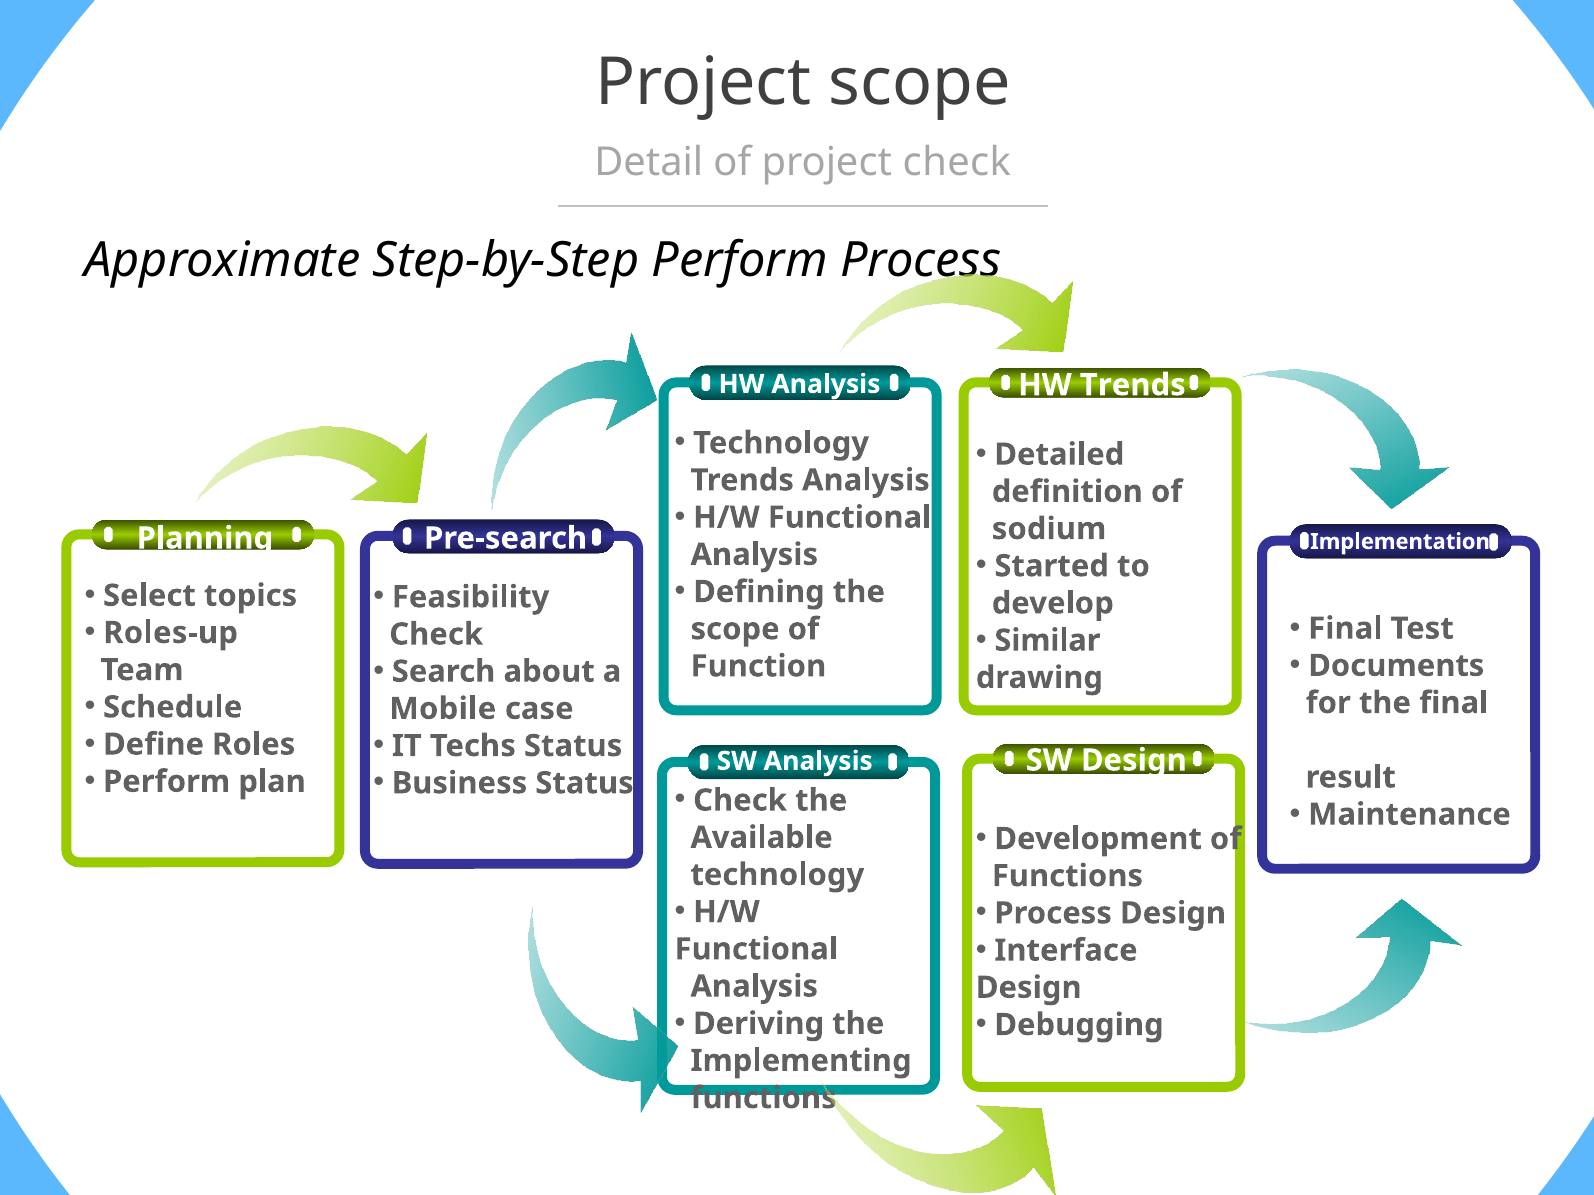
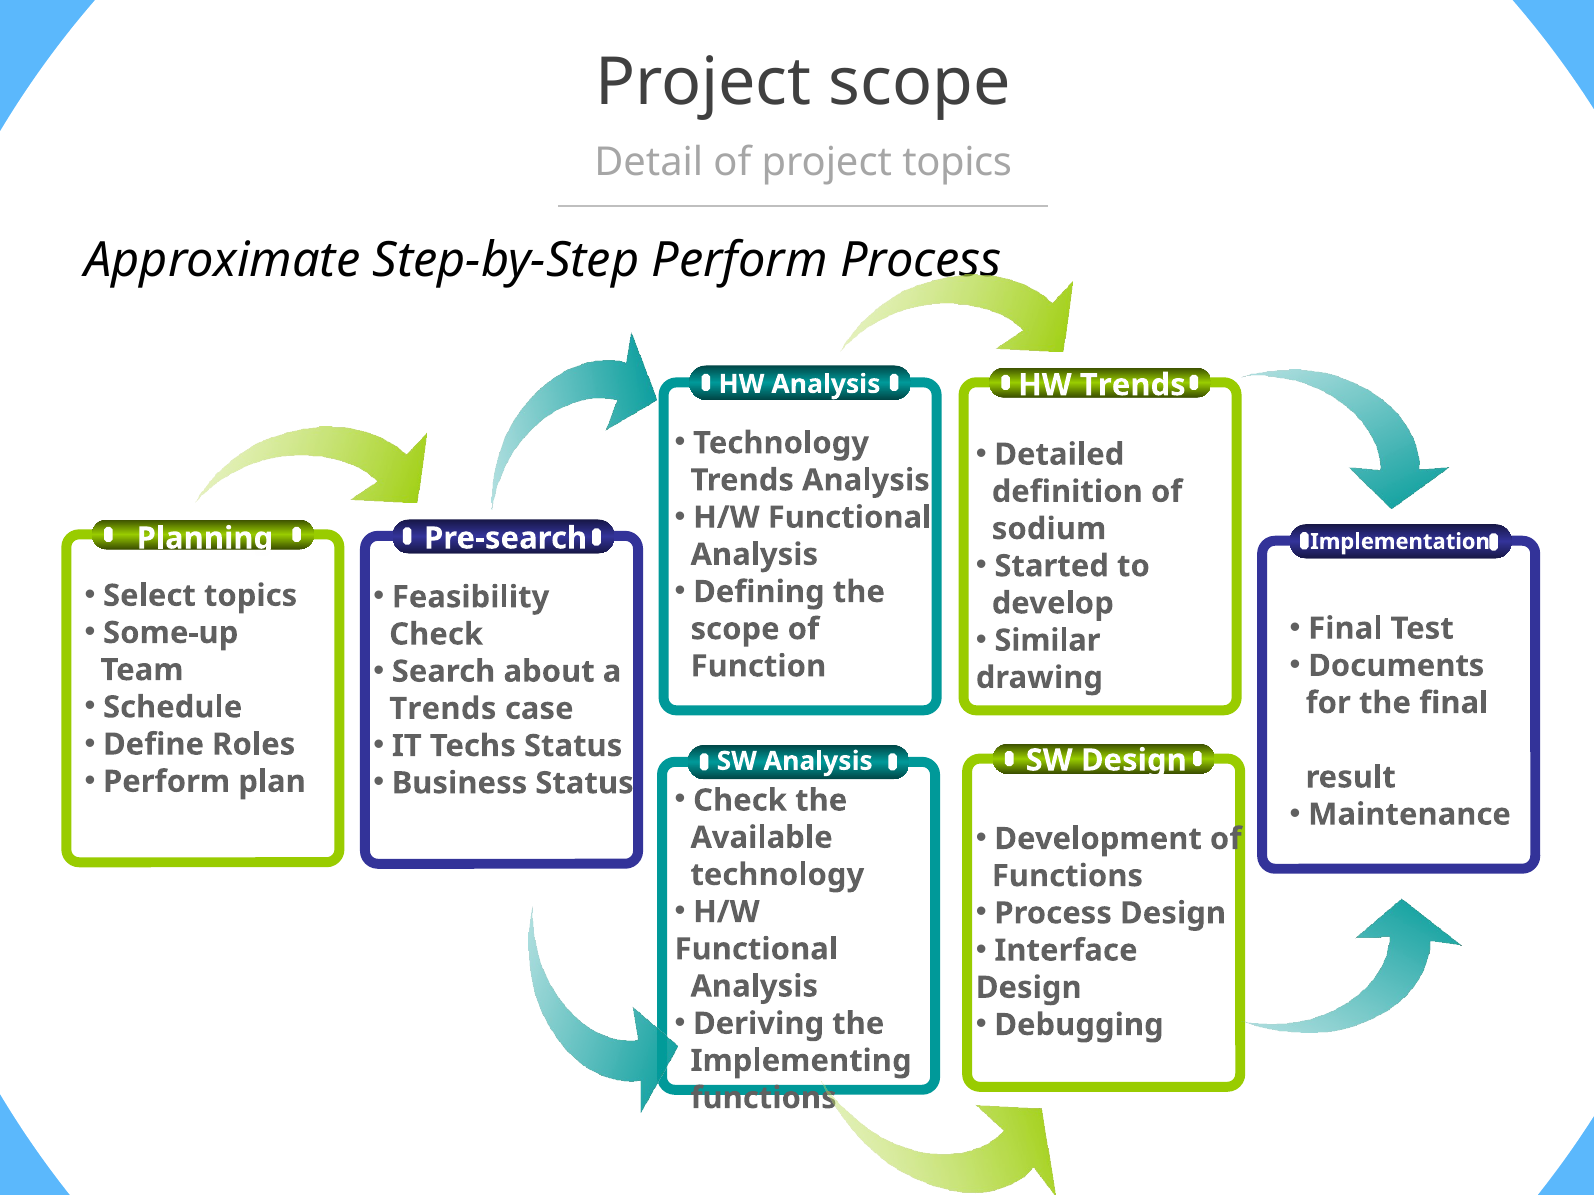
project check: check -> topics (957, 162)
Roles-up: Roles-up -> Some-up (171, 633)
Mobile: Mobile -> Trends (443, 709)
